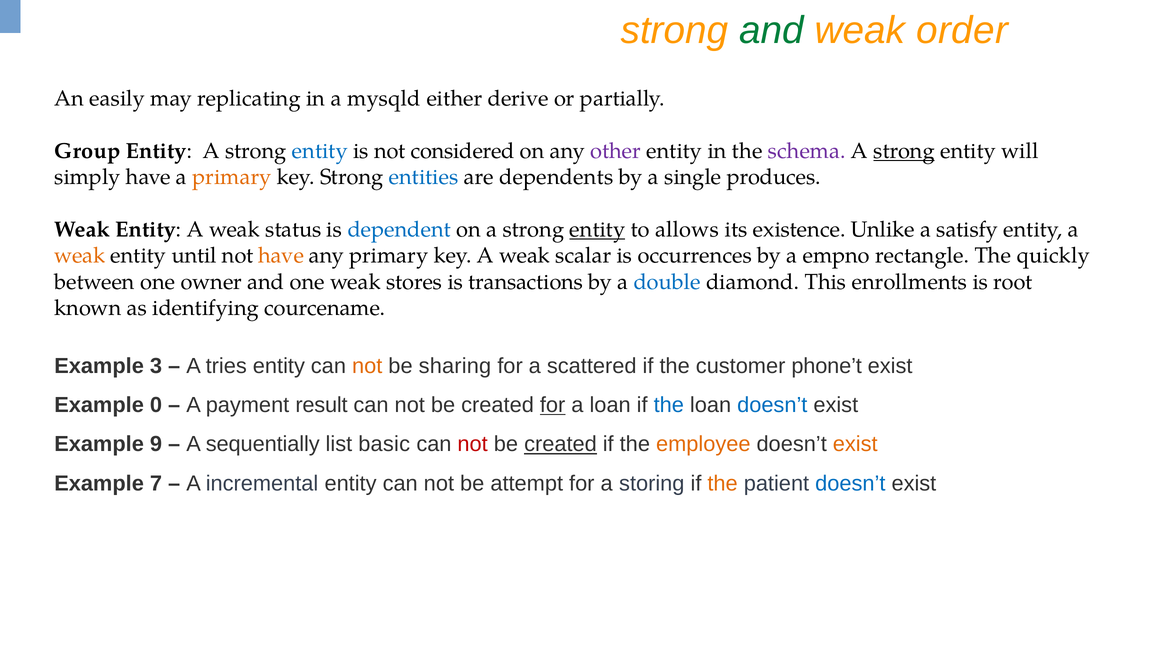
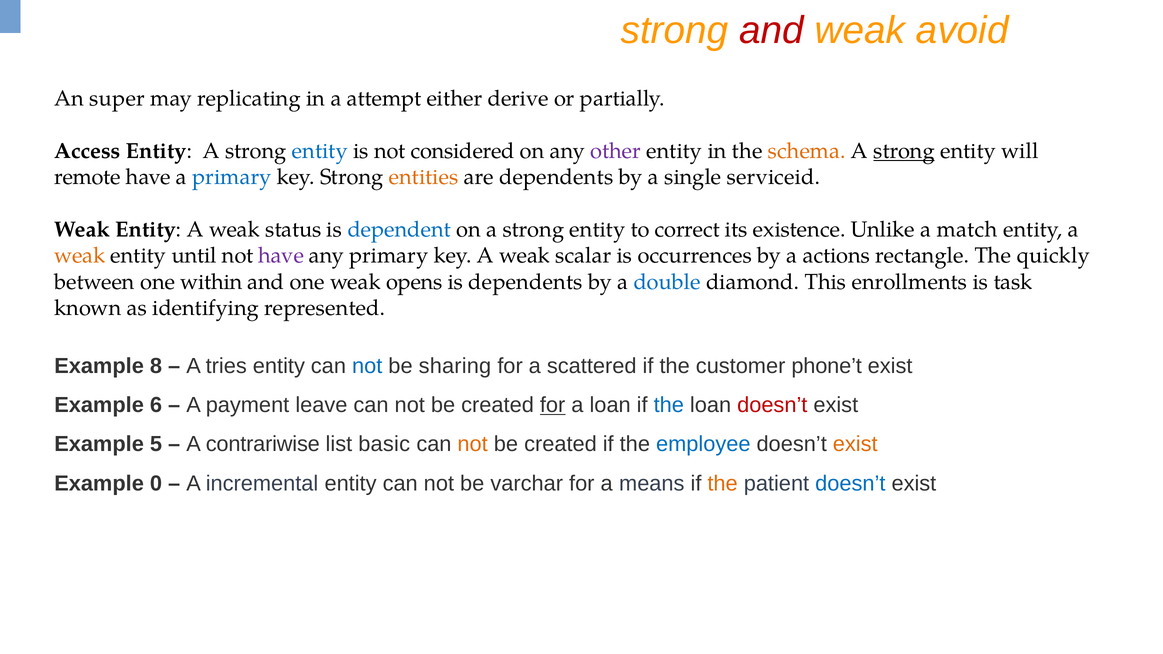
and colour: green -> red (772, 30)
order: order -> avoid (962, 30)
easily: easily -> super (117, 99)
mysqld: mysqld -> attempt (384, 99)
Group: Group -> Access (87, 151)
schema colour: purple -> orange (807, 151)
simply: simply -> remote (87, 177)
primary colour: orange -> blue (232, 177)
entities colour: blue -> orange (424, 177)
produces: produces -> serviceid (774, 177)
entity underline: present -> none (597, 230)
allows: allows -> correct (687, 230)
satisfy: satisfy -> match (967, 230)
have colour: orange -> purple (281, 256)
empno: empno -> actions (836, 256)
owner: owner -> within (211, 282)
stores: stores -> opens (414, 282)
is transactions: transactions -> dependents (526, 282)
root: root -> task (1013, 282)
courcename: courcename -> represented (325, 308)
3: 3 -> 8 (156, 366)
not colour: orange -> blue (367, 366)
0: 0 -> 6 (156, 405)
result: result -> leave (321, 405)
doesn’t colour: blue -> red (772, 405)
9: 9 -> 5 (156, 444)
sequentially: sequentially -> contrariwise (263, 444)
not colour: red -> orange (473, 444)
created underline: present -> none (560, 444)
employee colour: orange -> blue (703, 444)
7: 7 -> 0 (156, 484)
attempt: attempt -> varchar (527, 484)
storing: storing -> means (652, 484)
